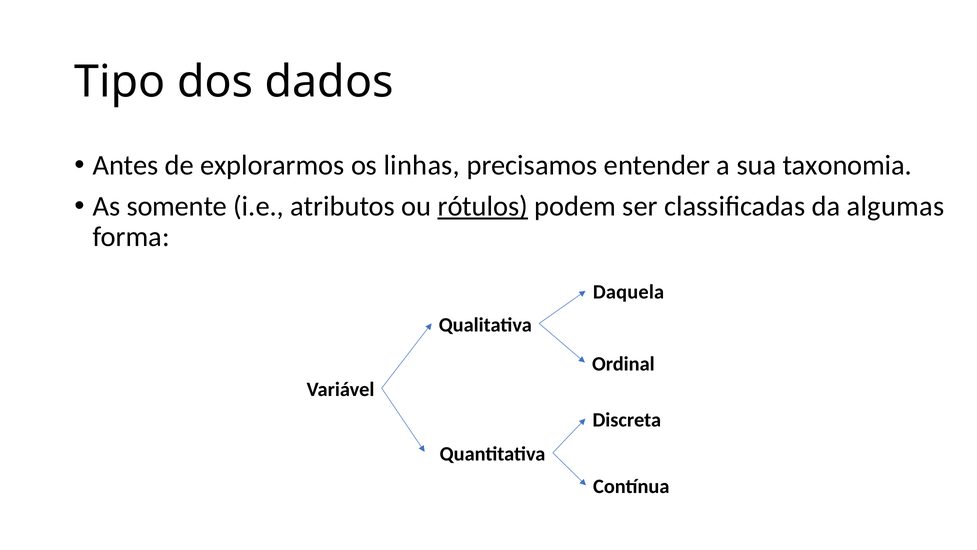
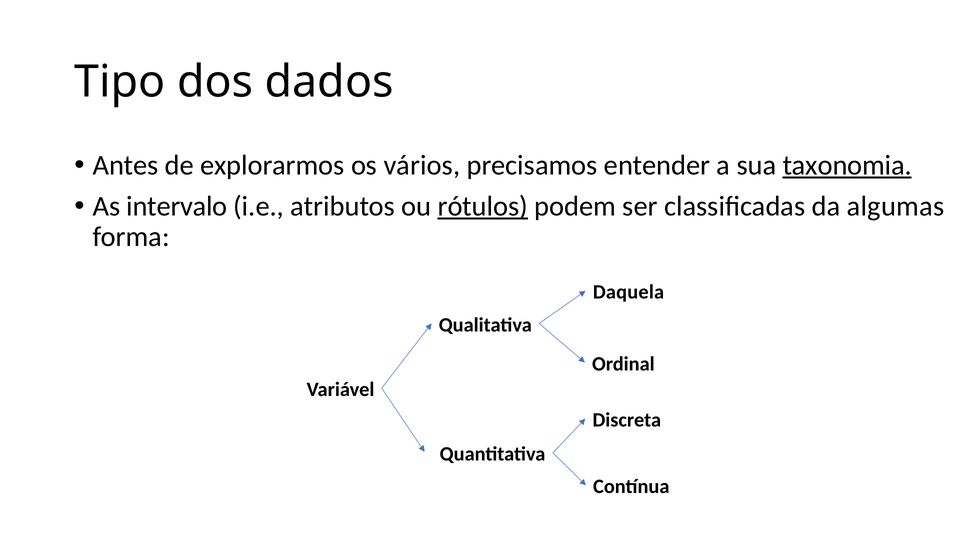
linhas: linhas -> vários (422, 165)
taxonomia underline: none -> present (847, 165)
somente: somente -> intervalo (177, 206)
